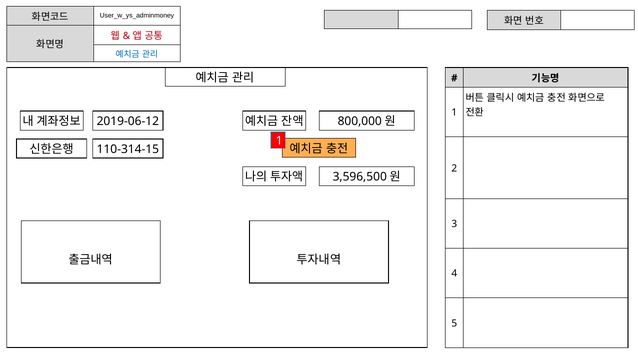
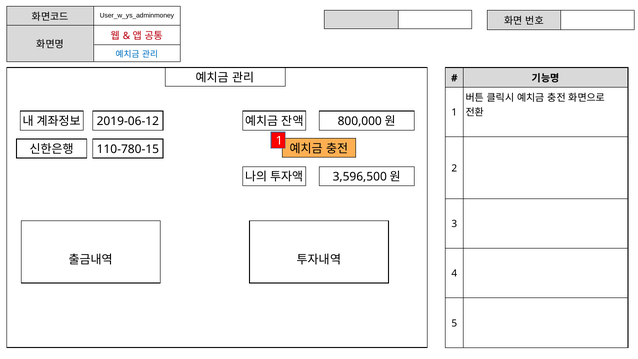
110-314-15: 110-314-15 -> 110-780-15 (128, 149)
